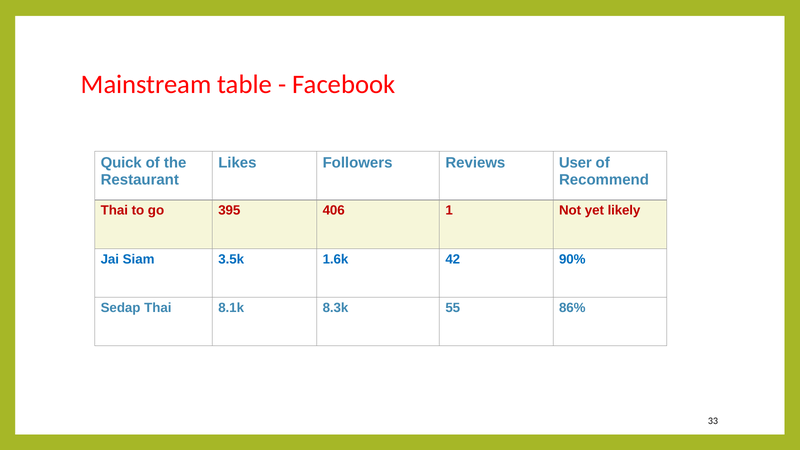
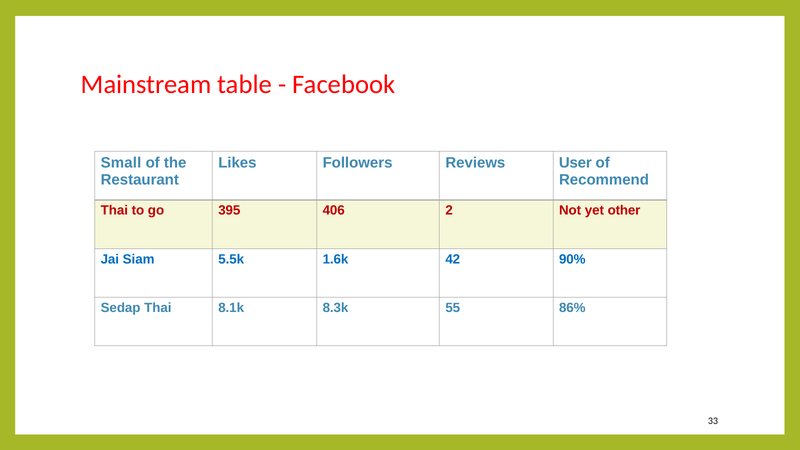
Quick: Quick -> Small (121, 163)
1: 1 -> 2 (449, 211)
likely: likely -> other (624, 211)
3.5k: 3.5k -> 5.5k (231, 259)
